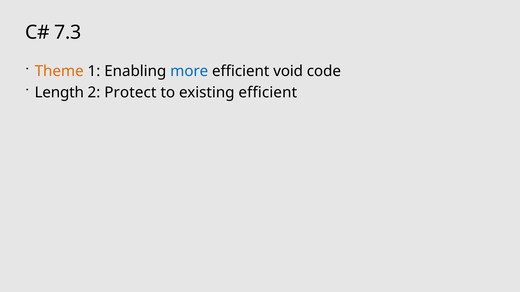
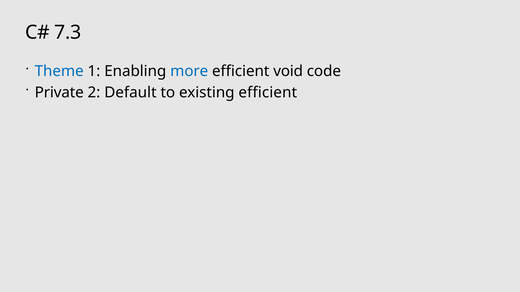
Theme colour: orange -> blue (59, 71)
Length: Length -> Private (59, 93)
Protect: Protect -> Default (130, 93)
